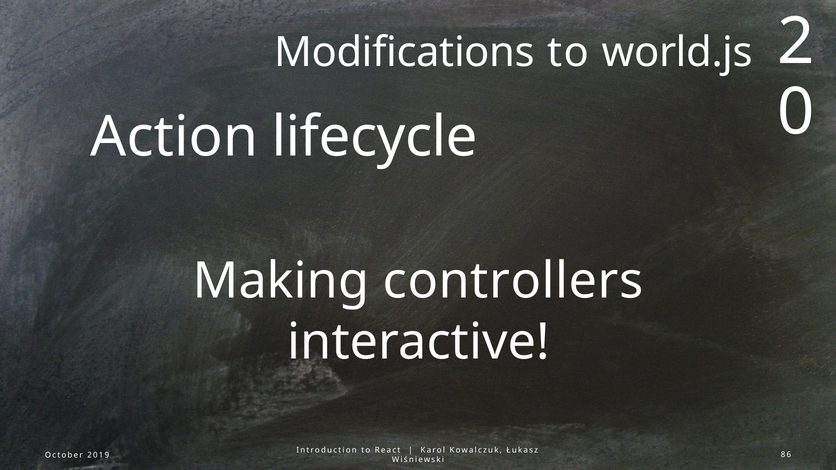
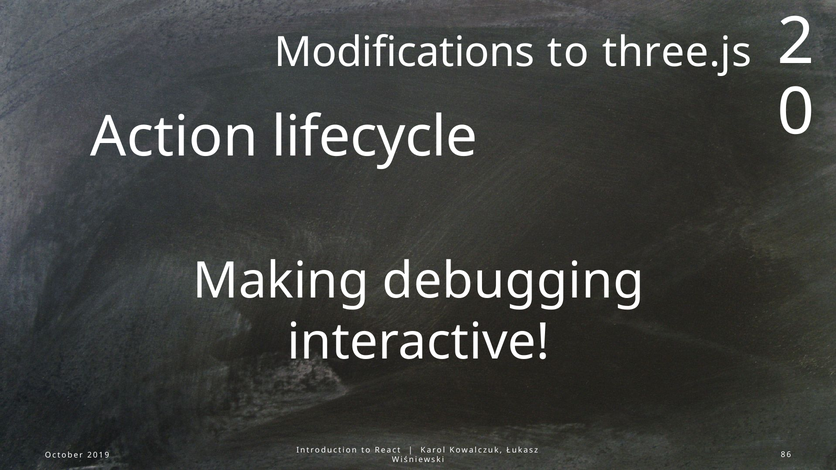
world.js: world.js -> three.js (677, 53)
controllers: controllers -> debugging (513, 281)
